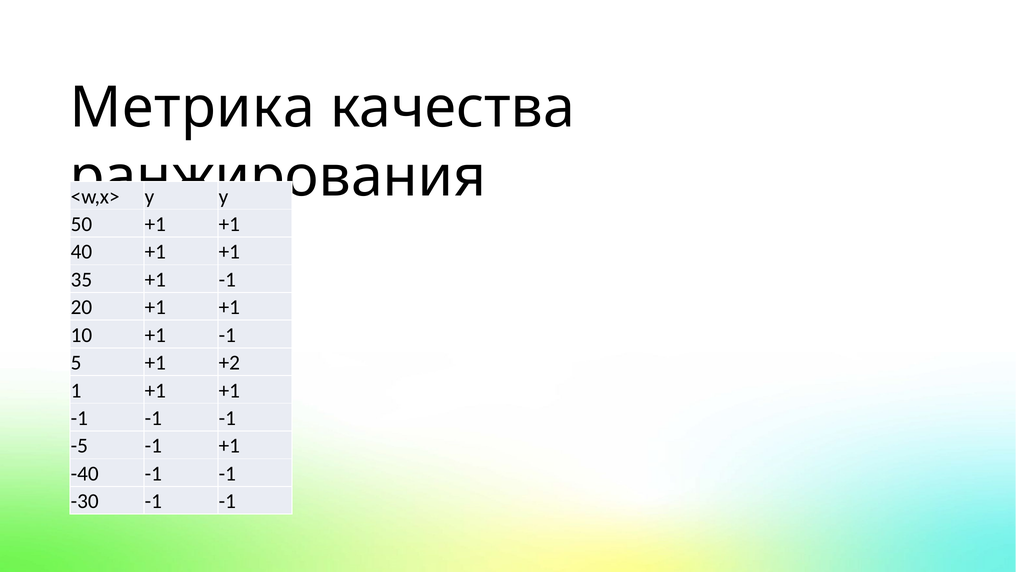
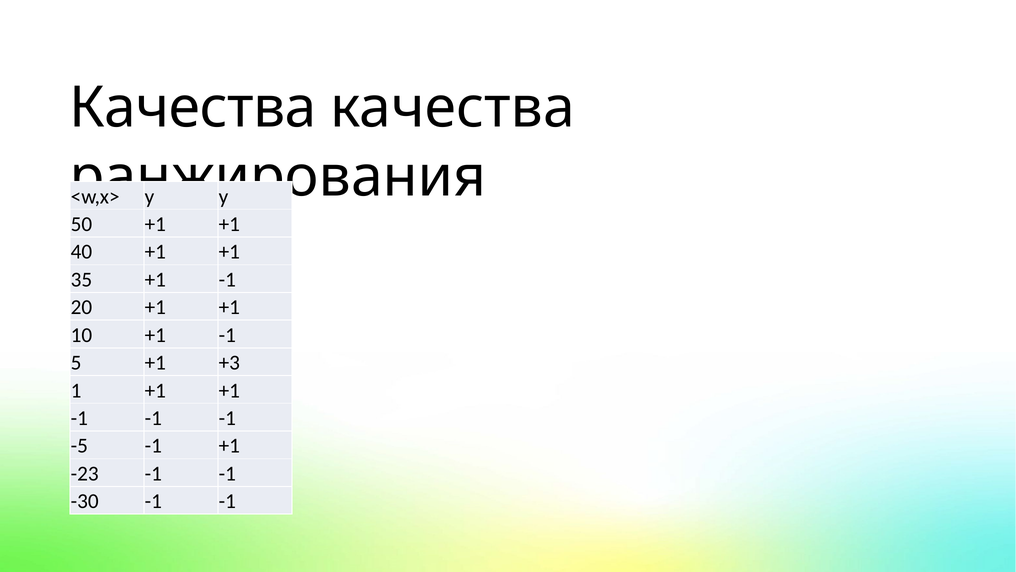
Метрика: Метрика -> Качества (193, 108)
+2: +2 -> +3 (229, 363)
-40: -40 -> -23 (85, 473)
